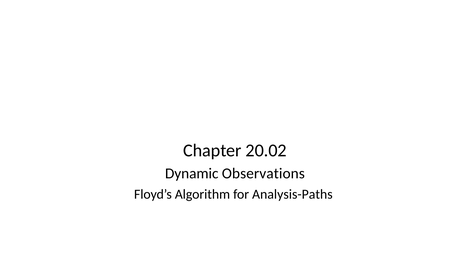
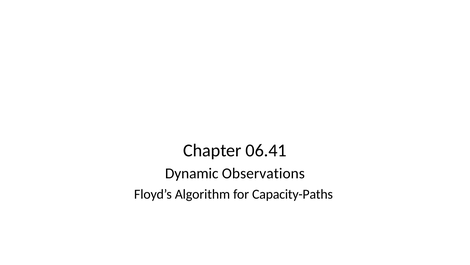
20.02: 20.02 -> 06.41 (266, 150)
Analysis-Paths: Analysis-Paths -> Capacity-Paths (292, 194)
